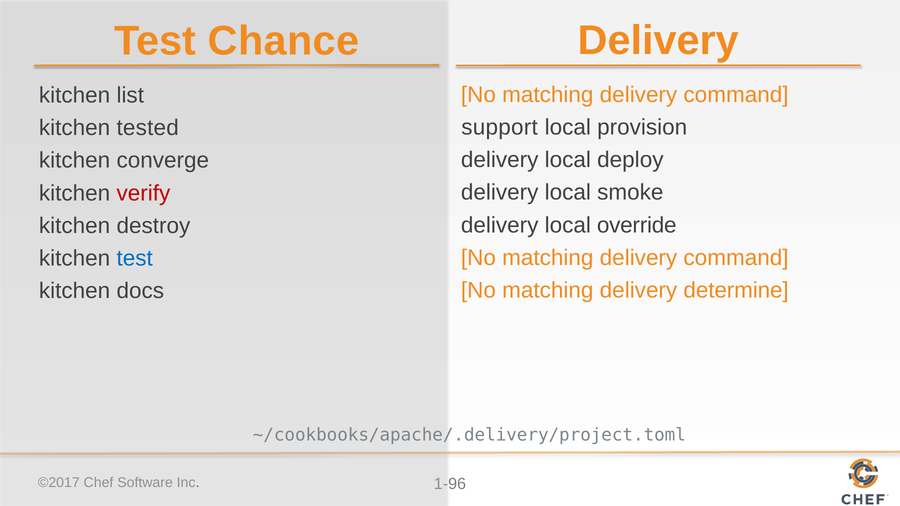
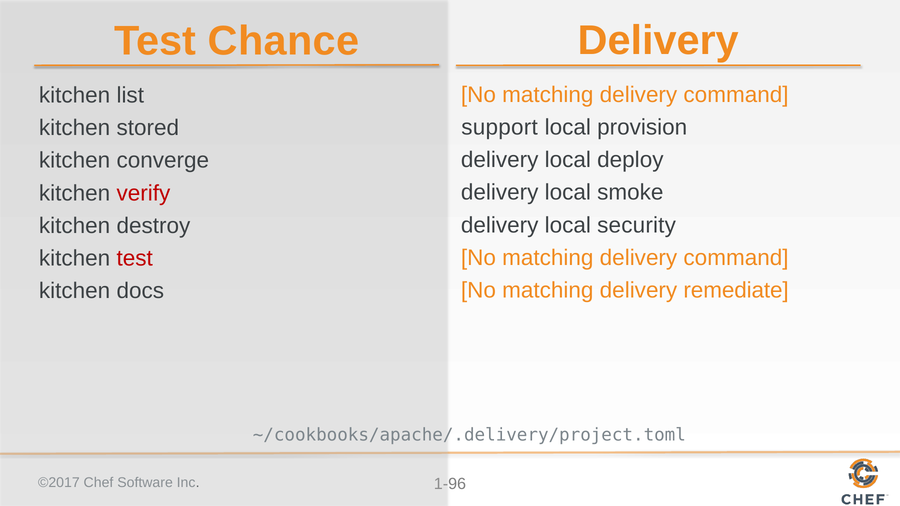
tested: tested -> stored (148, 128)
override: override -> security (637, 225)
test colour: blue -> red (135, 259)
determine: determine -> remediate (736, 291)
